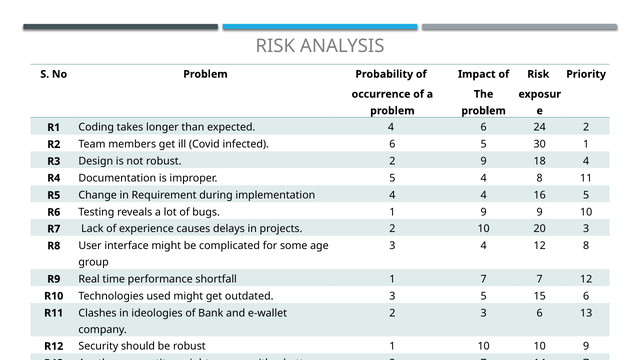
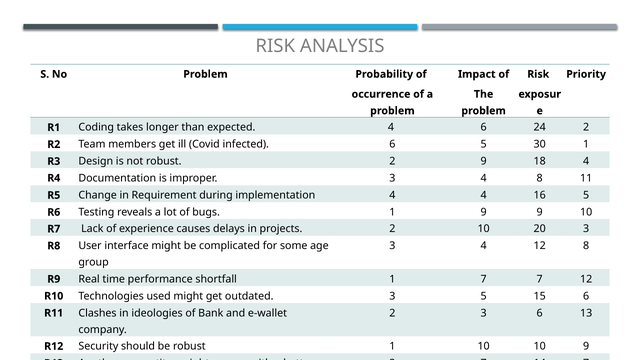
improper 5: 5 -> 3 (392, 178)
